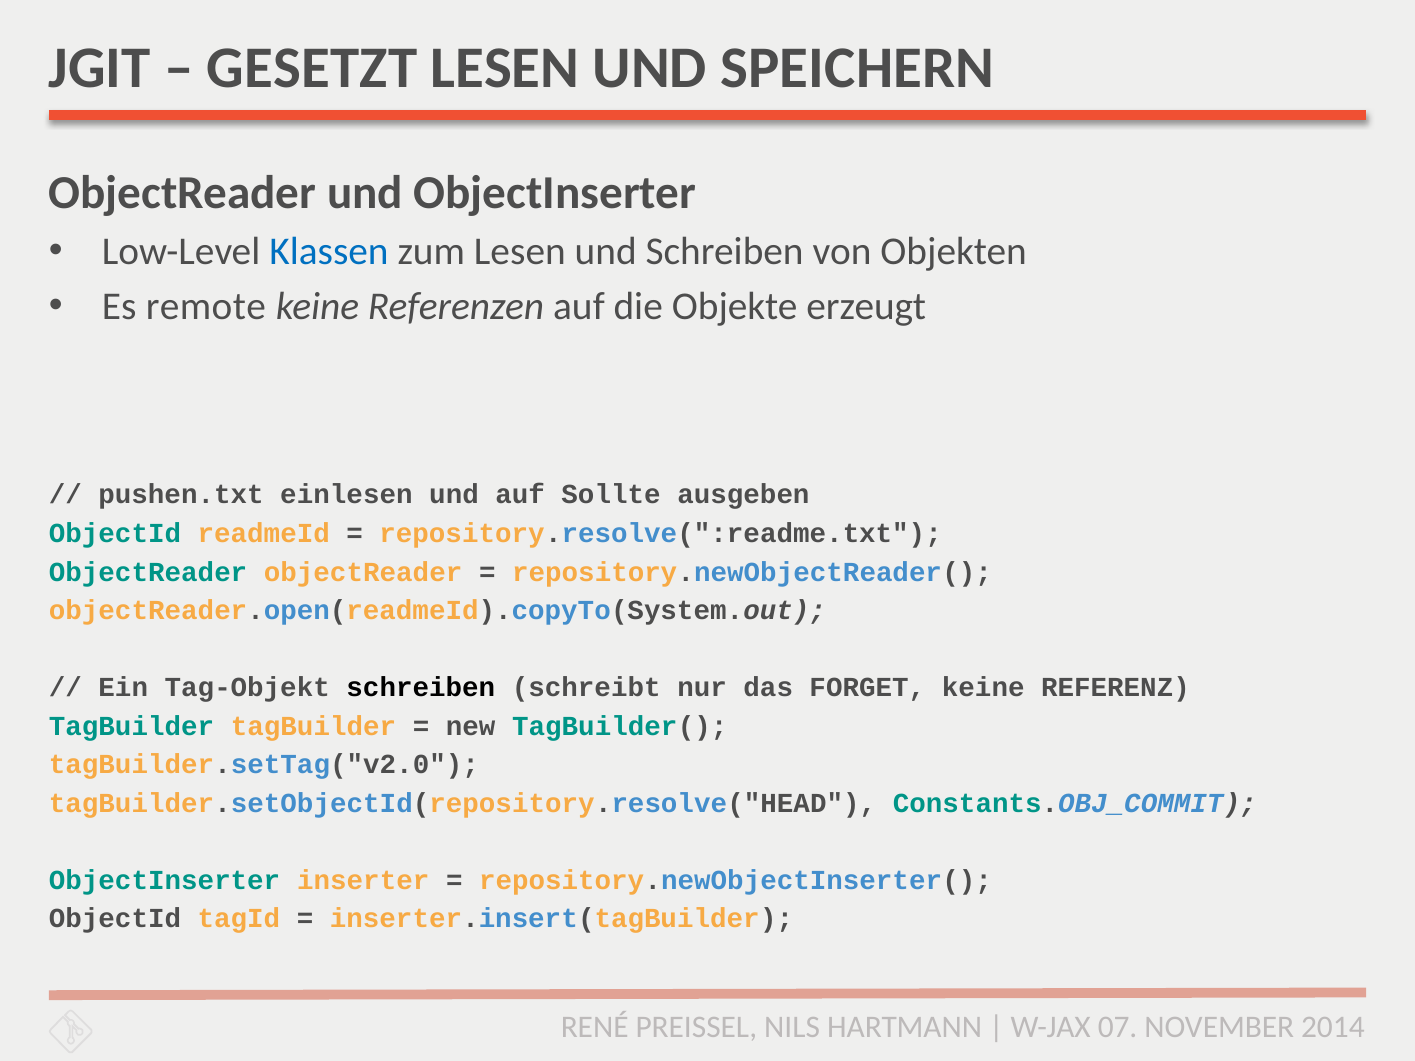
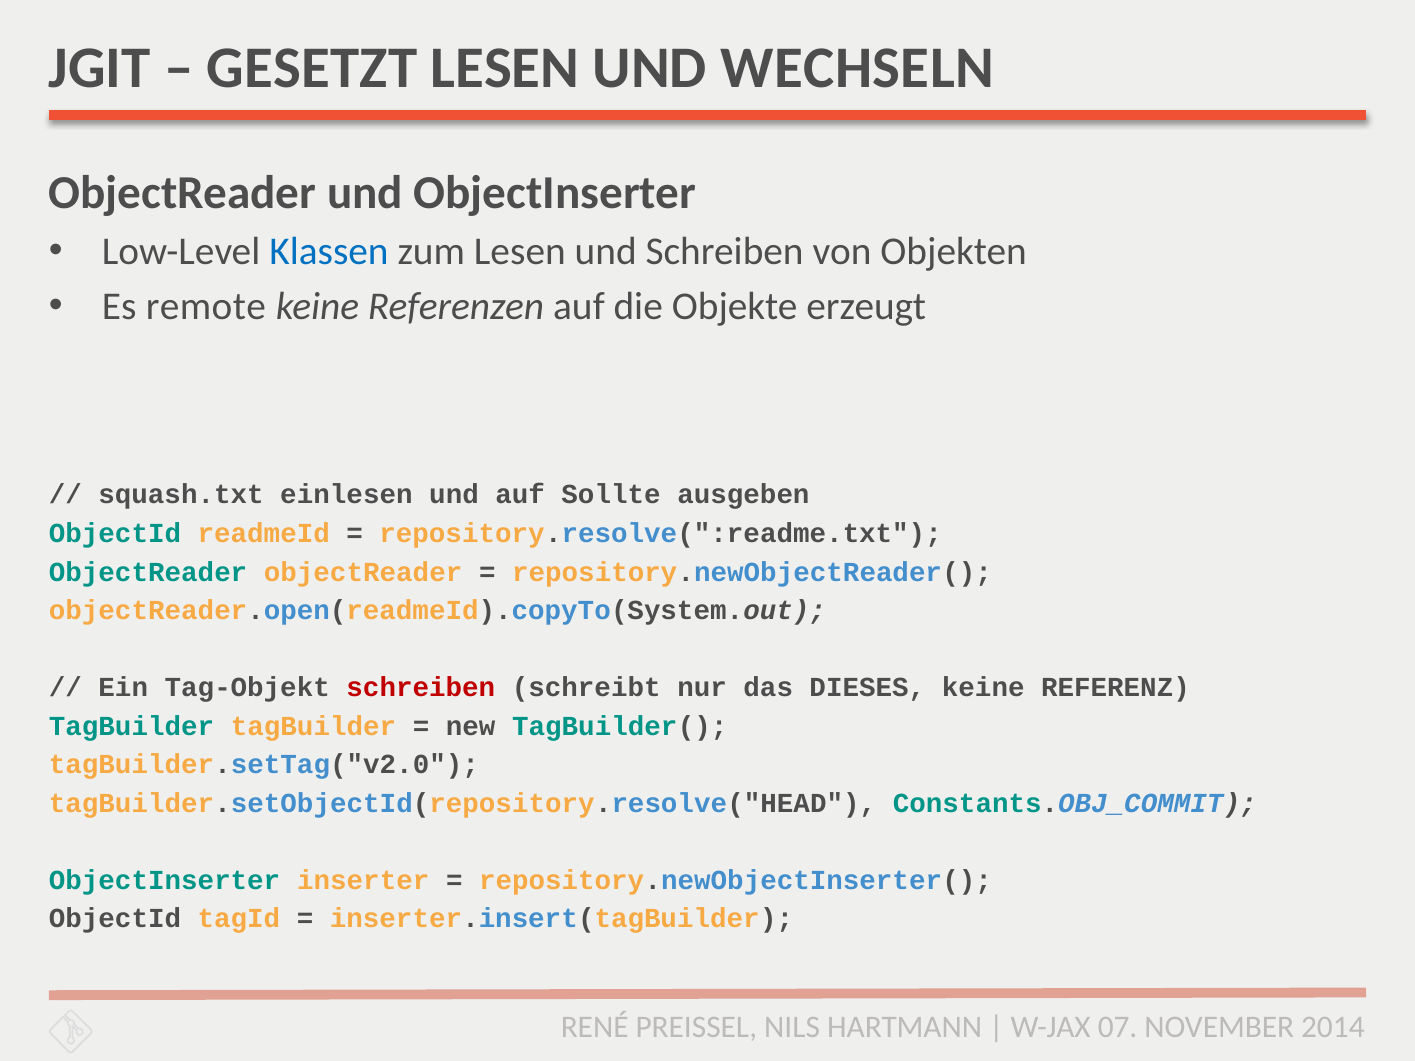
SPEICHERN: SPEICHERN -> WECHSELN (857, 68)
pushen.txt: pushen.txt -> squash.txt (181, 495)
schreiben colour: black -> red (421, 688)
FORGET: FORGET -> DIESES (867, 688)
